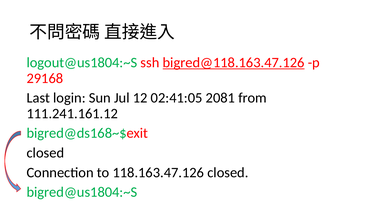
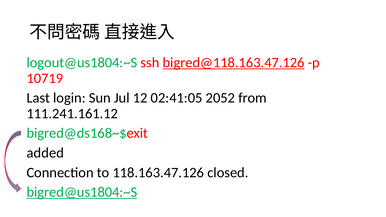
29168: 29168 -> 10719 (45, 78)
2081: 2081 -> 2052 (220, 98)
closed: closed -> added (45, 153)
bigred@us1804:~S underline: none -> present (82, 192)
